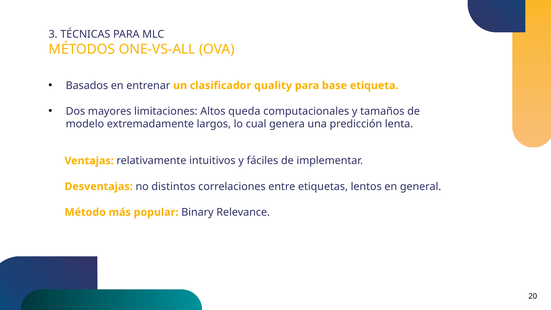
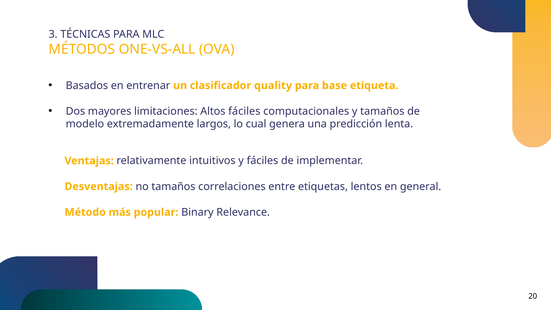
Altos queda: queda -> fáciles (244, 111)
no distintos: distintos -> tamaños (173, 186)
